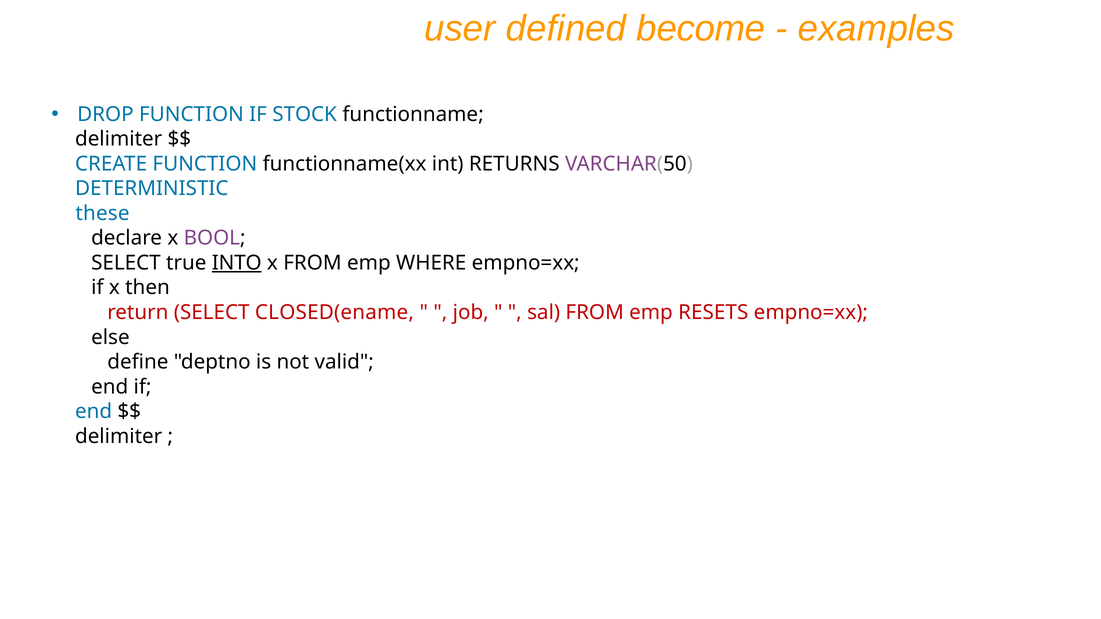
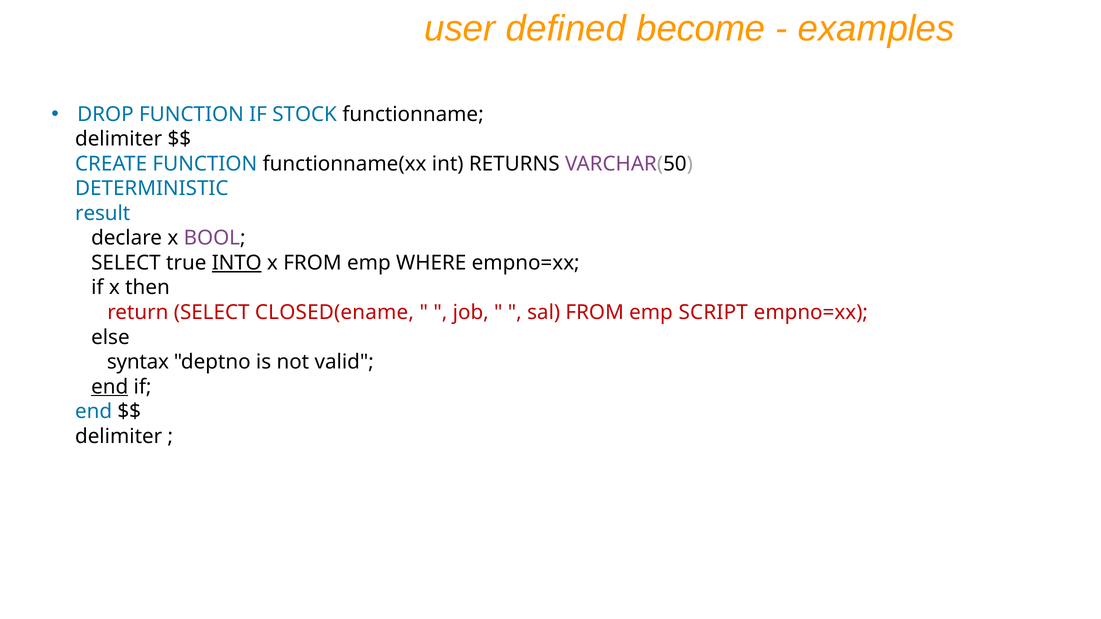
these: these -> result (103, 214)
RESETS: RESETS -> SCRIPT (713, 313)
define: define -> syntax (138, 362)
end underline: none -> present (110, 387)
